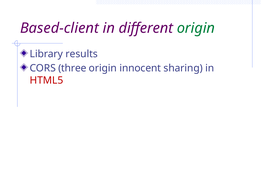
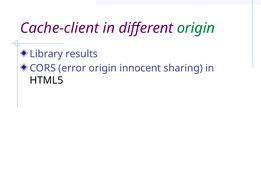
Based-client: Based-client -> Cache-client (59, 28)
three: three -> error (72, 68)
HTML5 colour: red -> black (47, 80)
